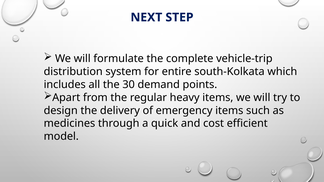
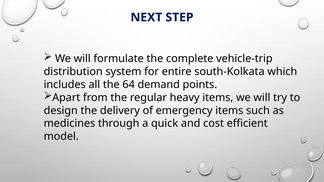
30: 30 -> 64 (129, 85)
